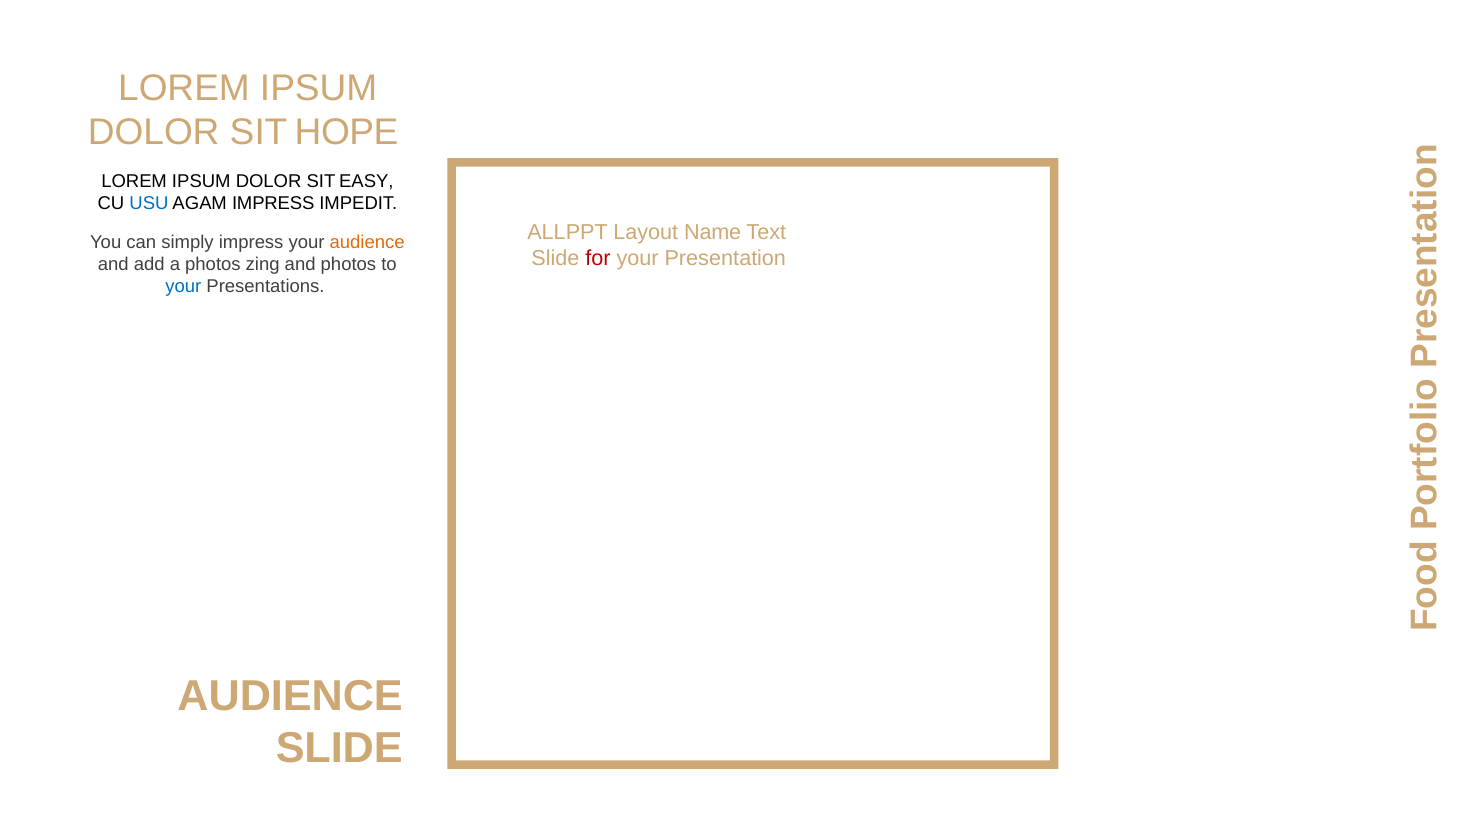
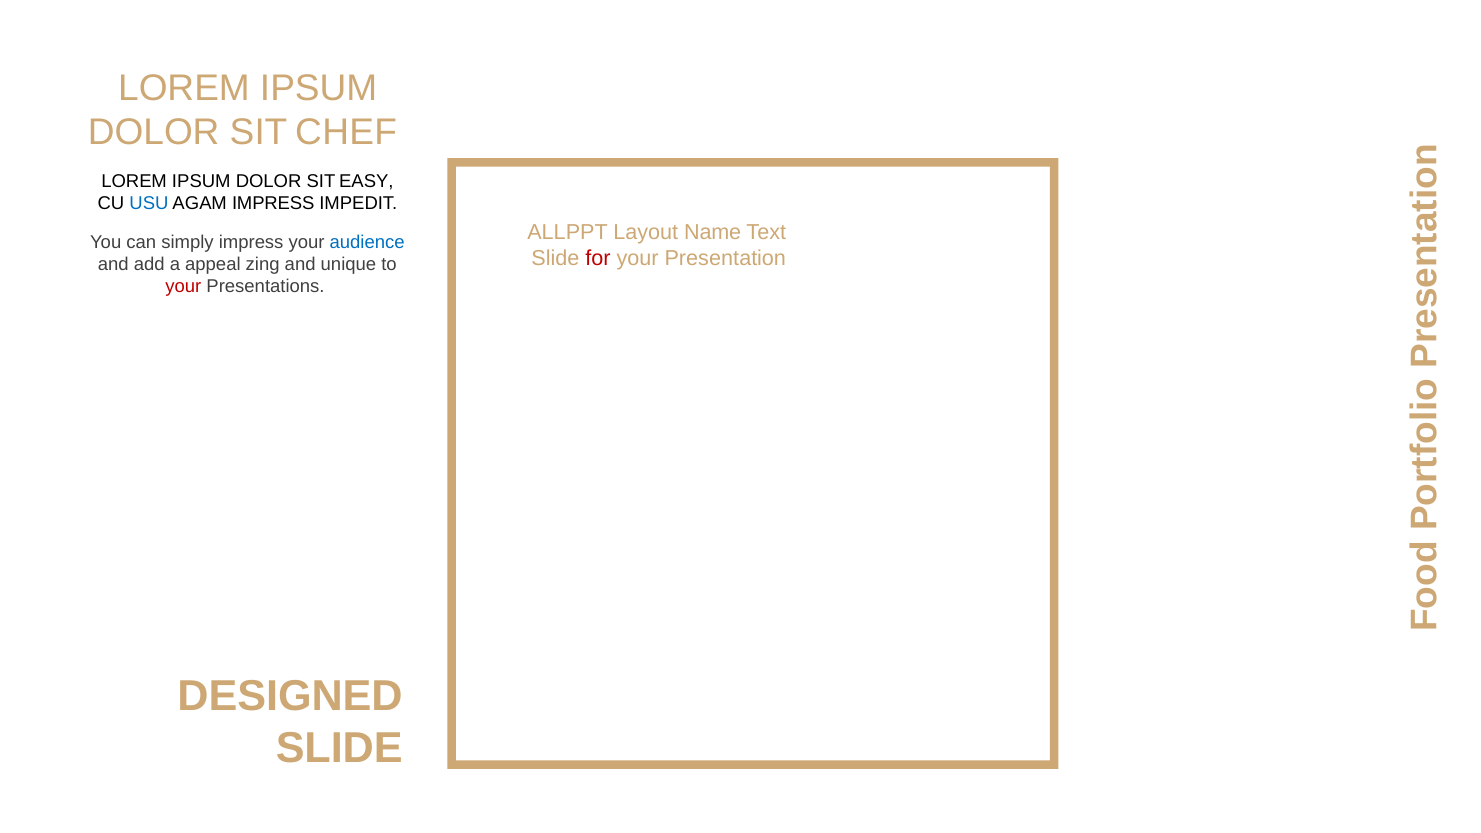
HOPE: HOPE -> CHEF (346, 132)
audience colour: orange -> blue (367, 242)
a photos: photos -> appeal (213, 264)
and photos: photos -> unique (348, 264)
your colour: blue -> red (183, 286)
AUDIENCE: AUDIENCE -> DESIGNED (290, 697)
